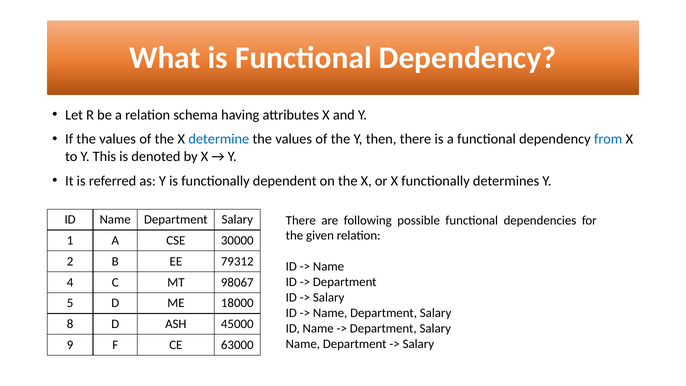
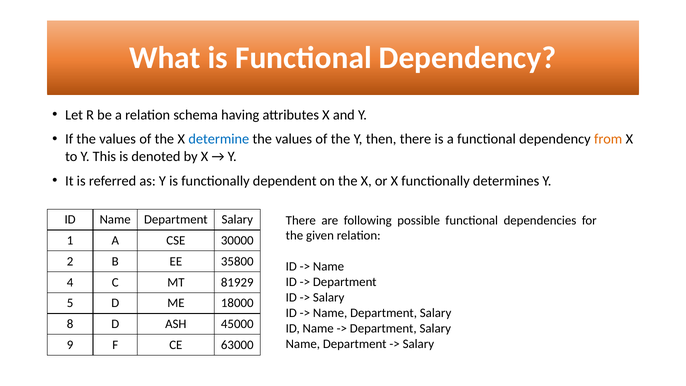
from colour: blue -> orange (608, 139)
79312: 79312 -> 35800 (237, 261)
98067: 98067 -> 81929 (237, 282)
